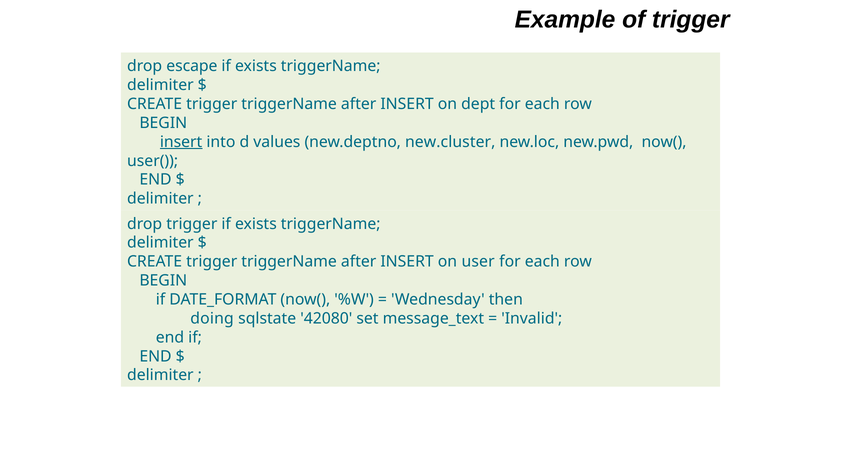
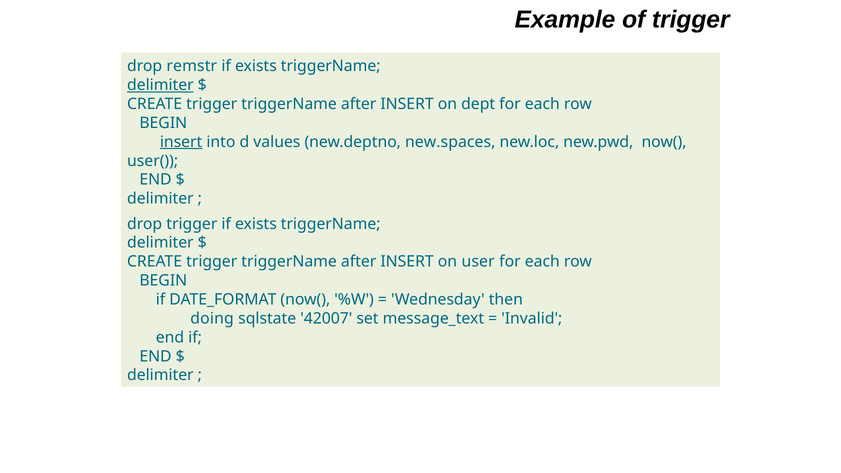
escape: escape -> remstr (192, 66)
delimiter underline: none -> present (160, 85)
new.cluster: new.cluster -> new.spaces (450, 142)
42080: 42080 -> 42007 (326, 319)
